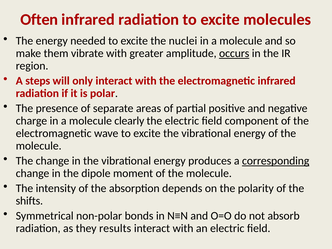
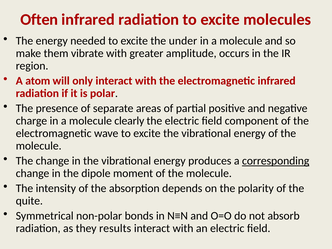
nuclei: nuclei -> under (183, 41)
occurs underline: present -> none (234, 53)
steps: steps -> atom (38, 81)
shifts: shifts -> quite (29, 201)
